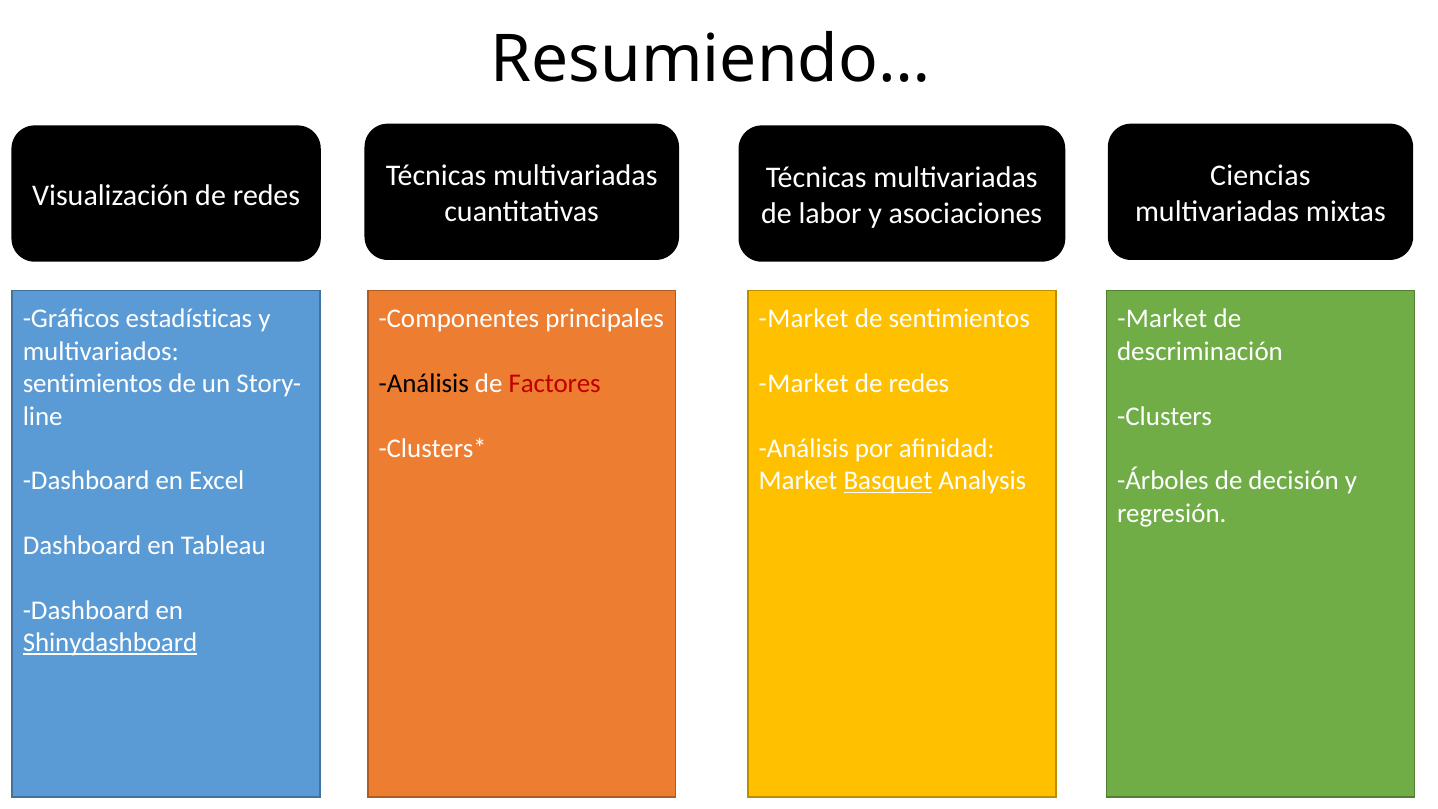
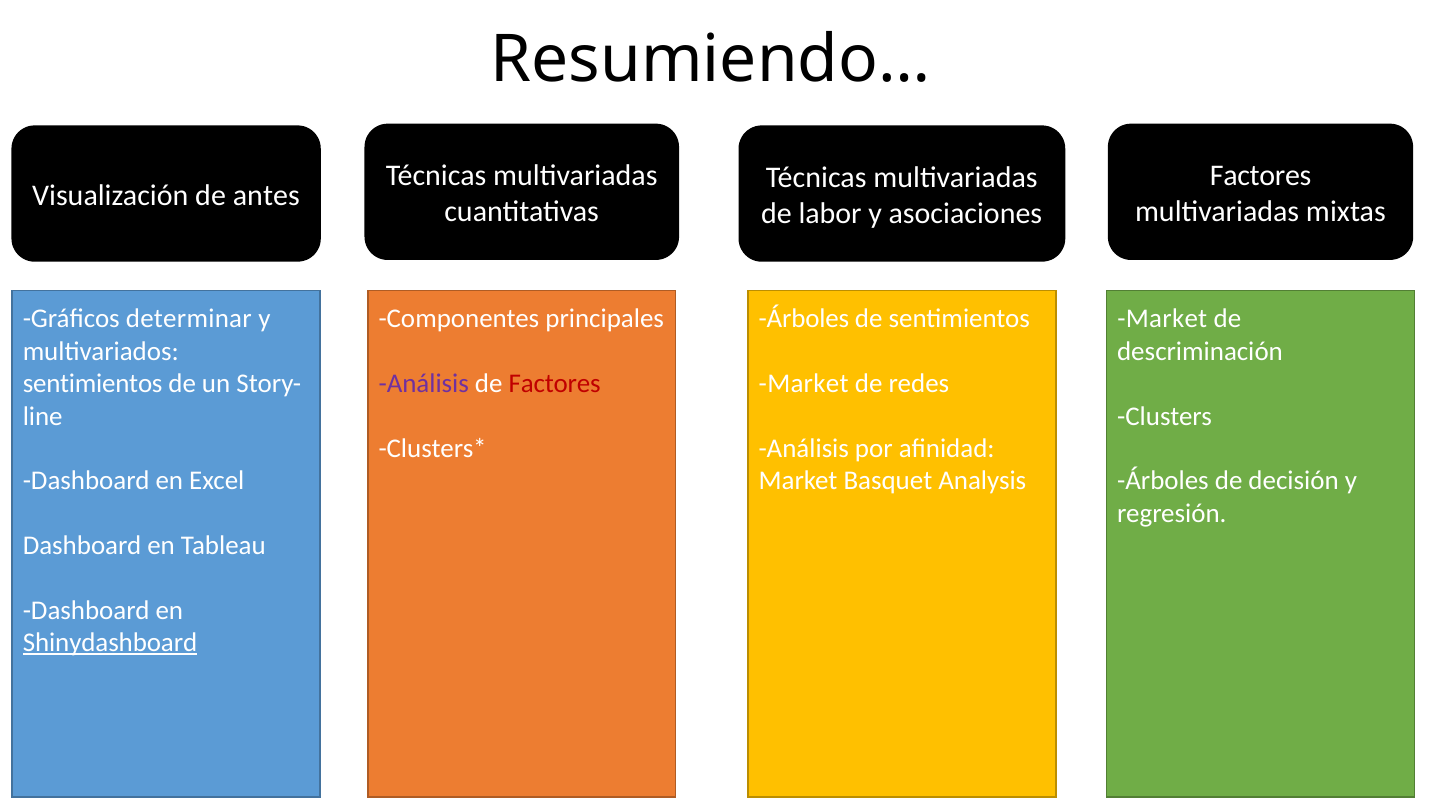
Ciencias: Ciencias -> Factores (1261, 176)
Visualización de redes: redes -> antes (266, 196)
estadísticas: estadísticas -> determinar (189, 319)
Market: Market -> Árboles (804, 319)
Análisis colour: black -> purple (424, 384)
Basquet underline: present -> none (888, 481)
